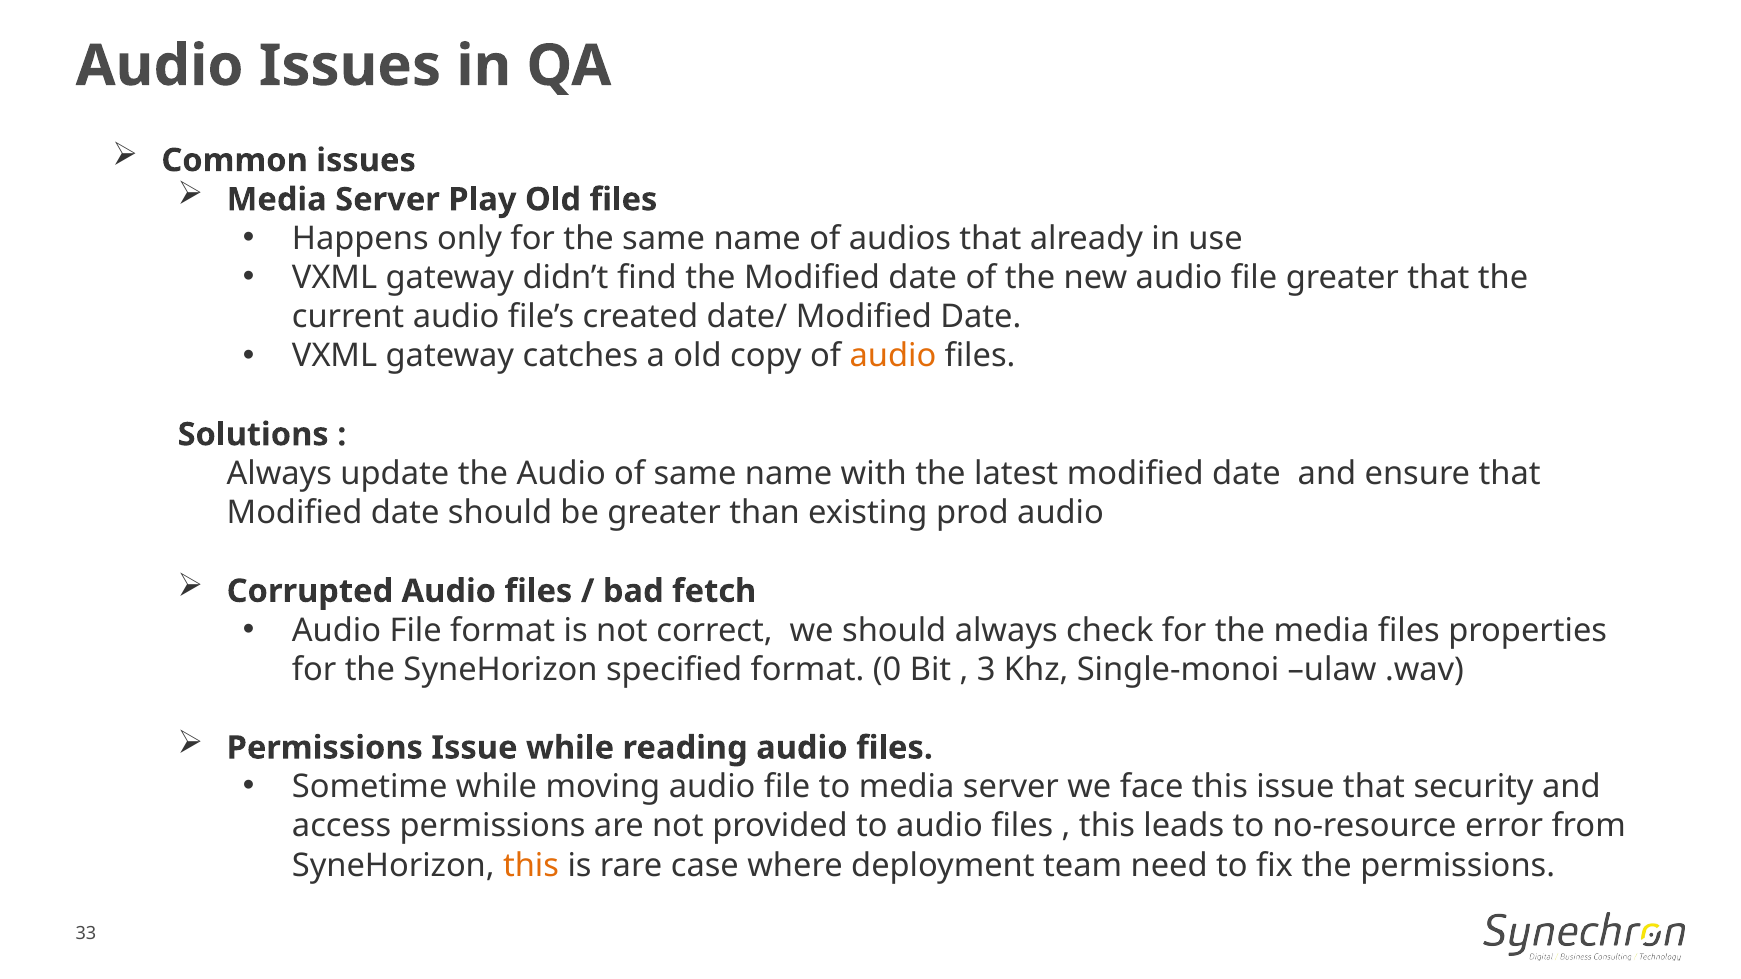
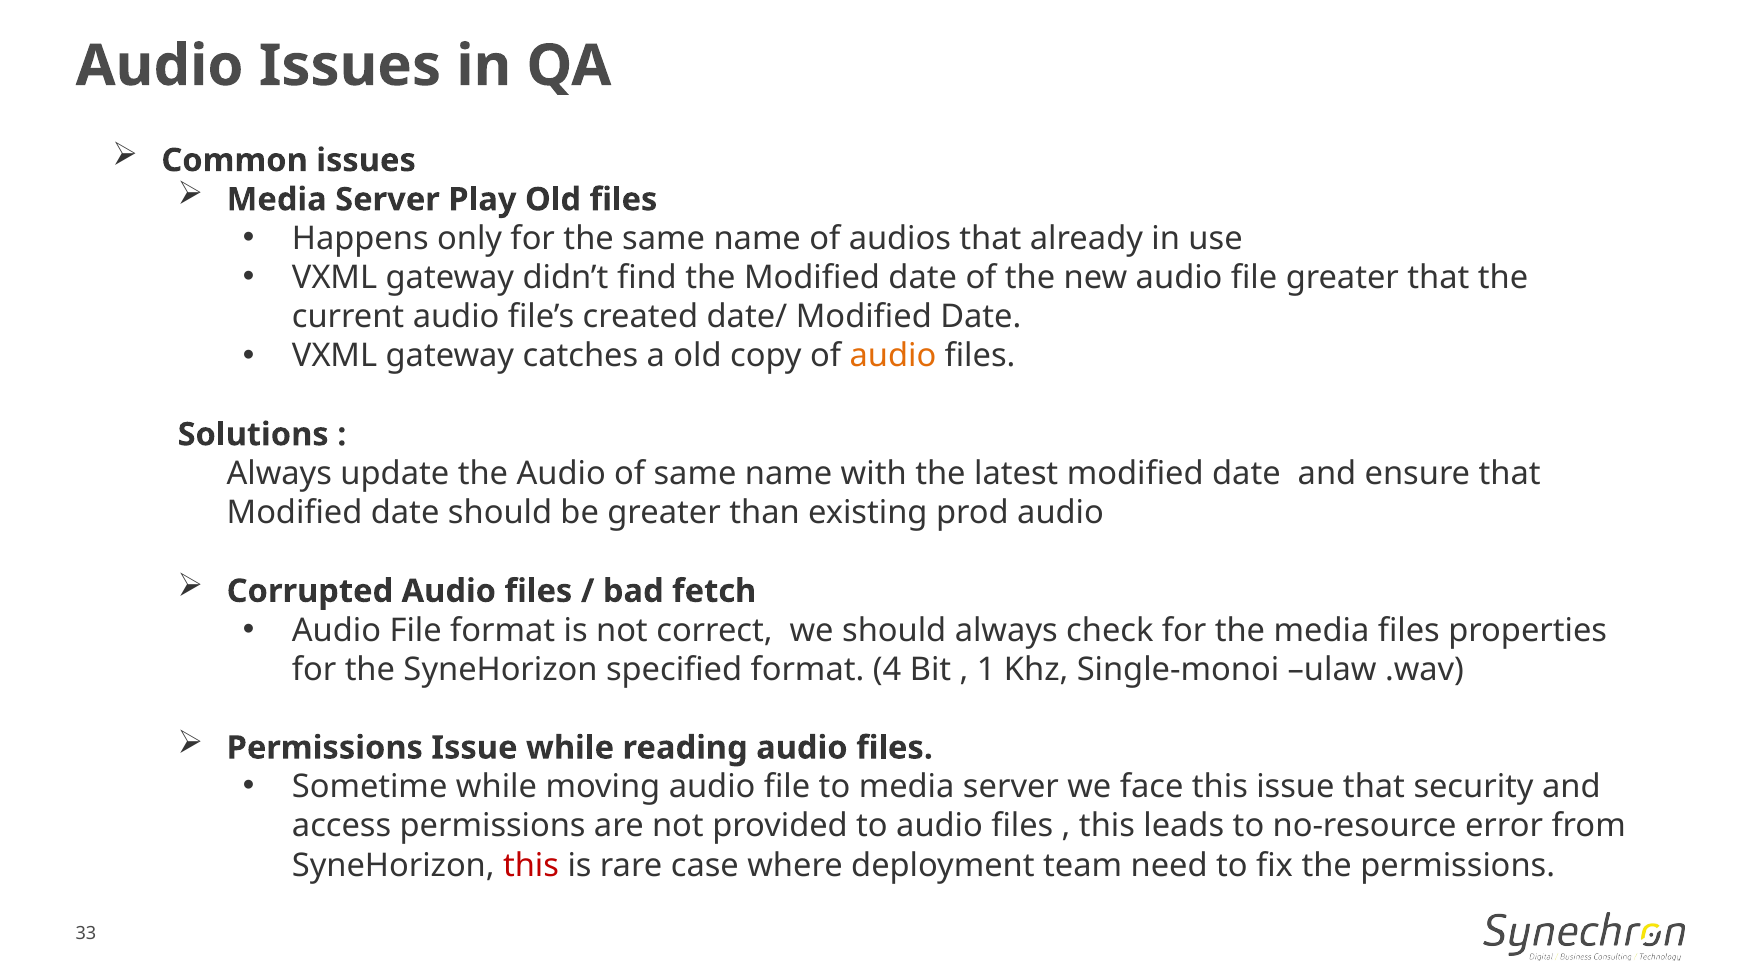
0: 0 -> 4 (887, 670)
3: 3 -> 1 (986, 670)
this colour: orange -> red (531, 866)
